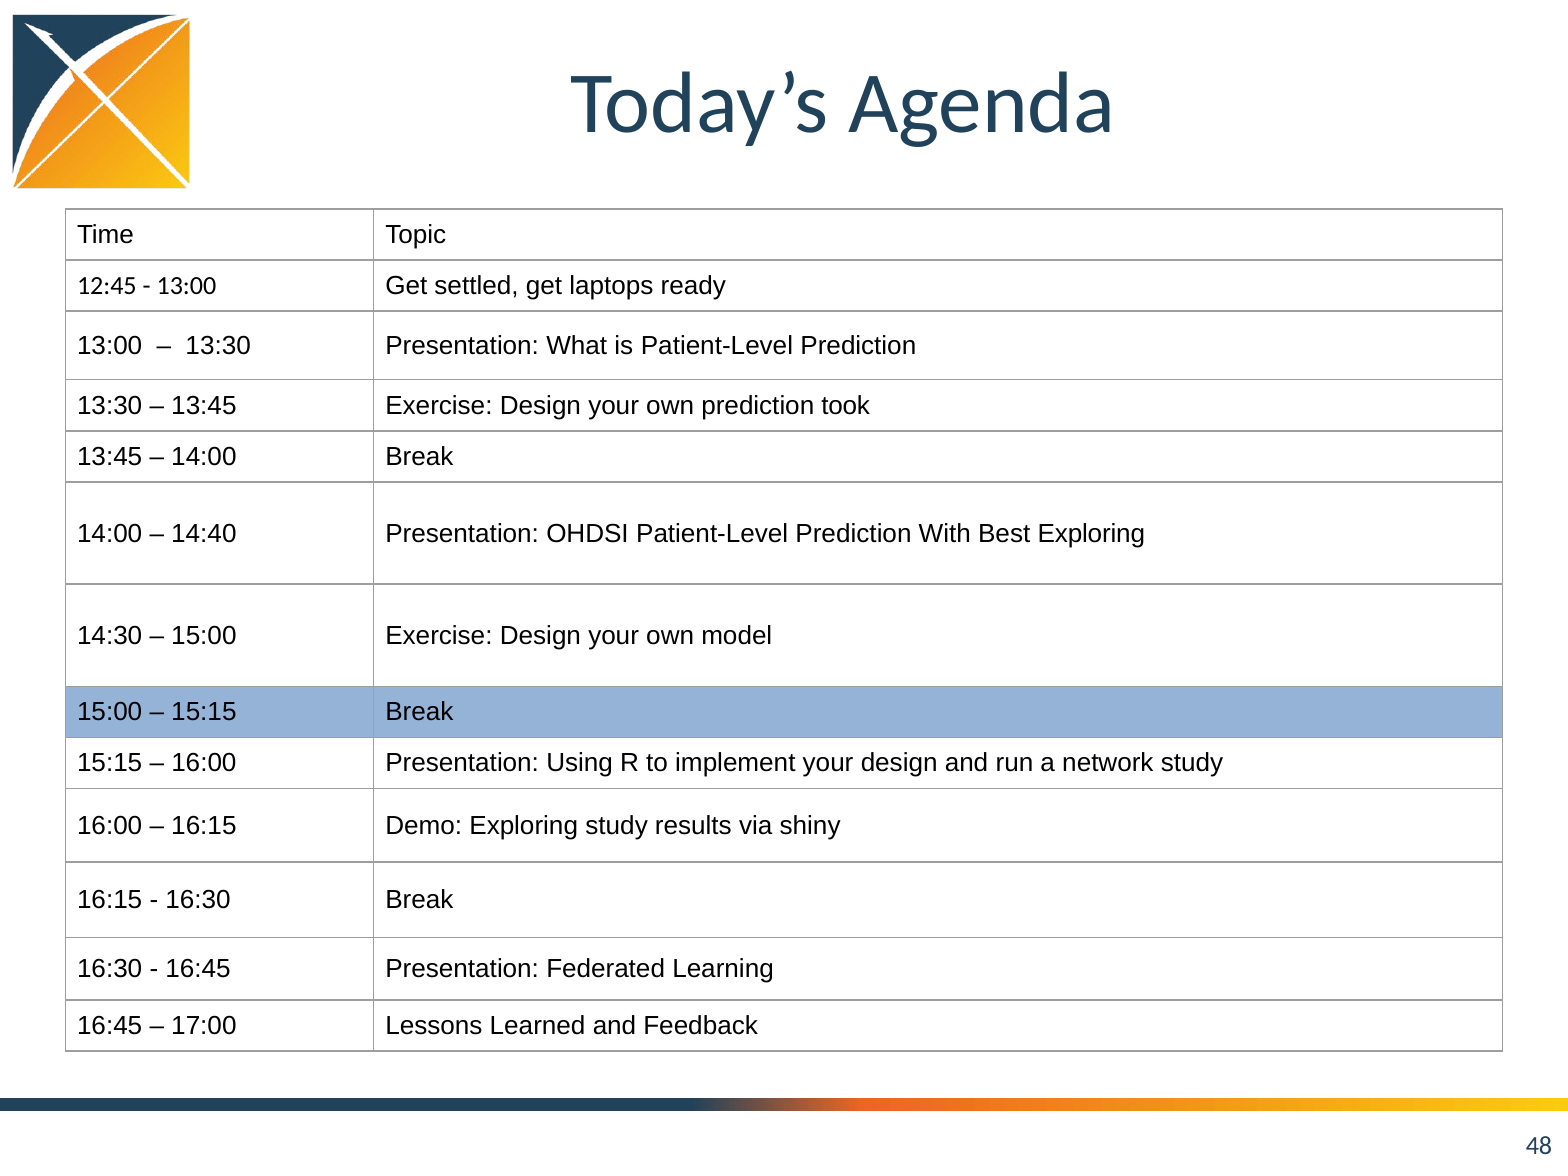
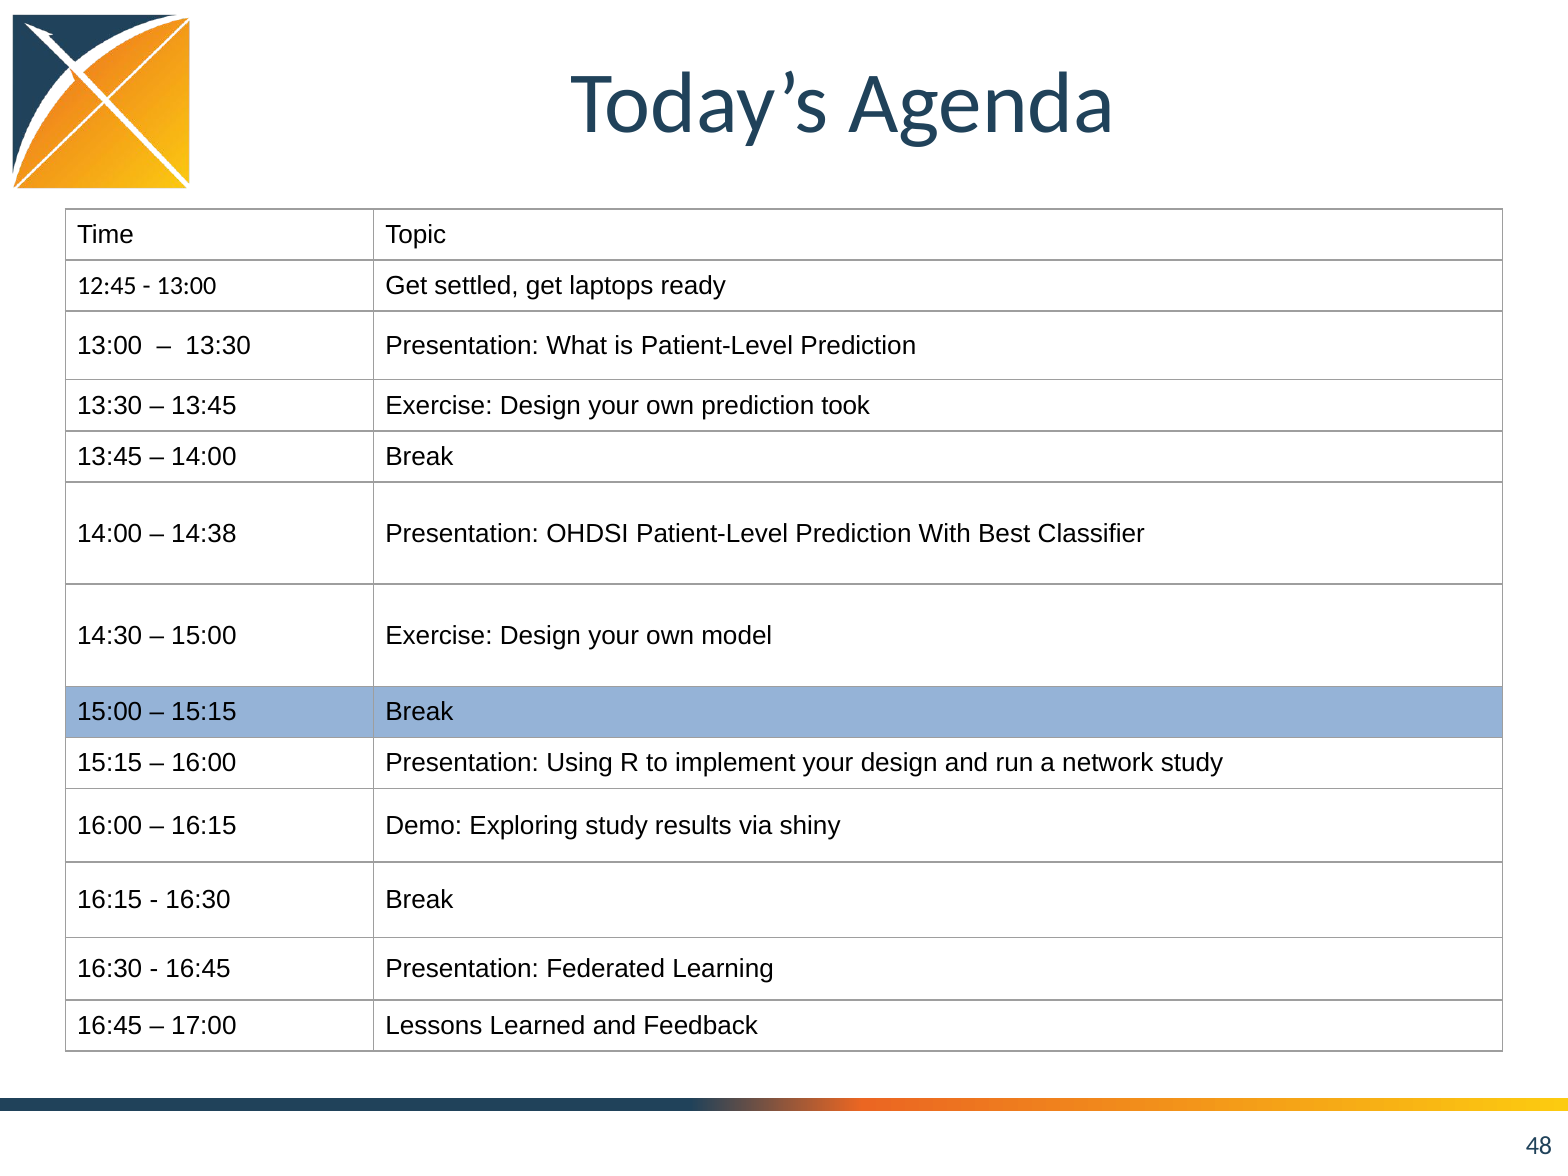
14:40: 14:40 -> 14:38 (204, 533)
Best Exploring: Exploring -> Classifier (1091, 533)
